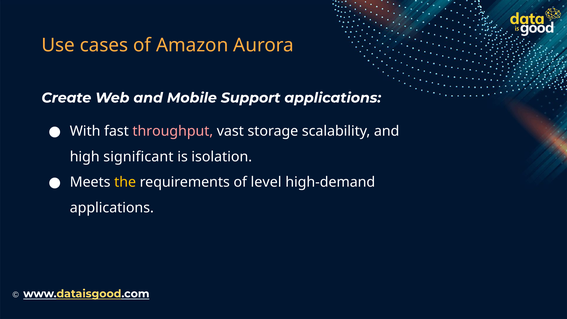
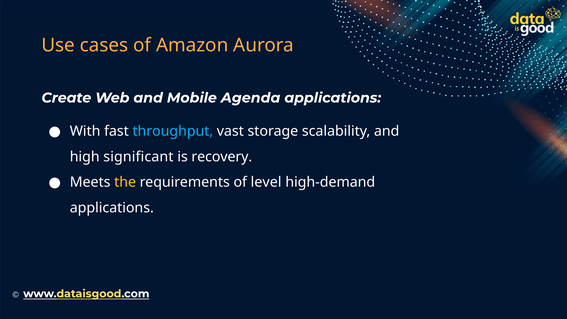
Support: Support -> Agenda (251, 98)
throughput colour: pink -> light blue (173, 131)
isolation: isolation -> recovery (222, 157)
